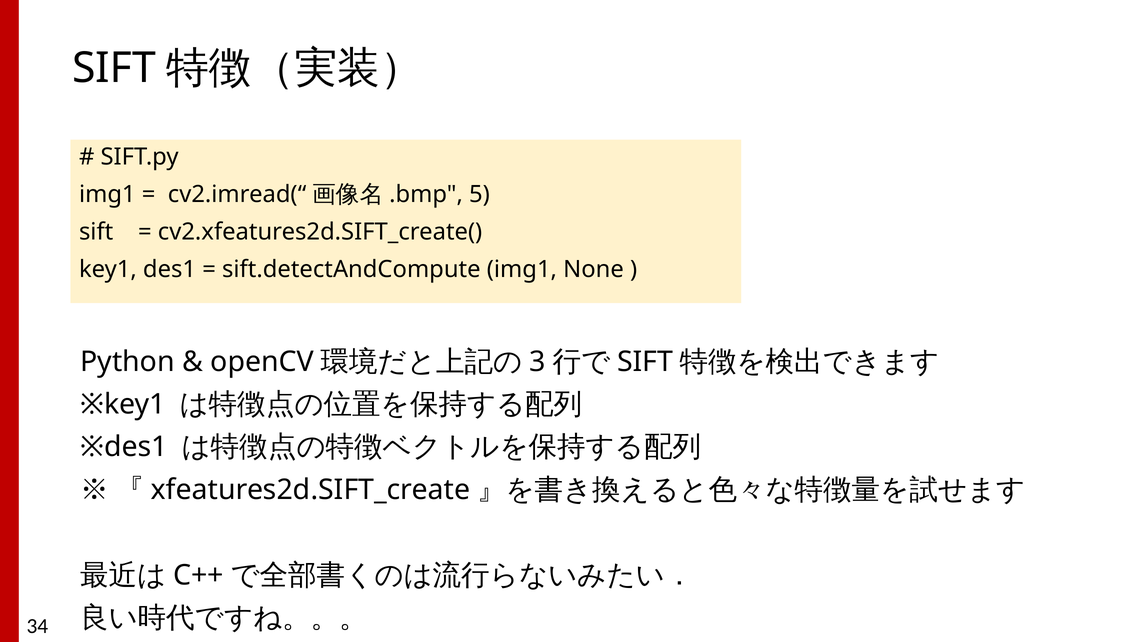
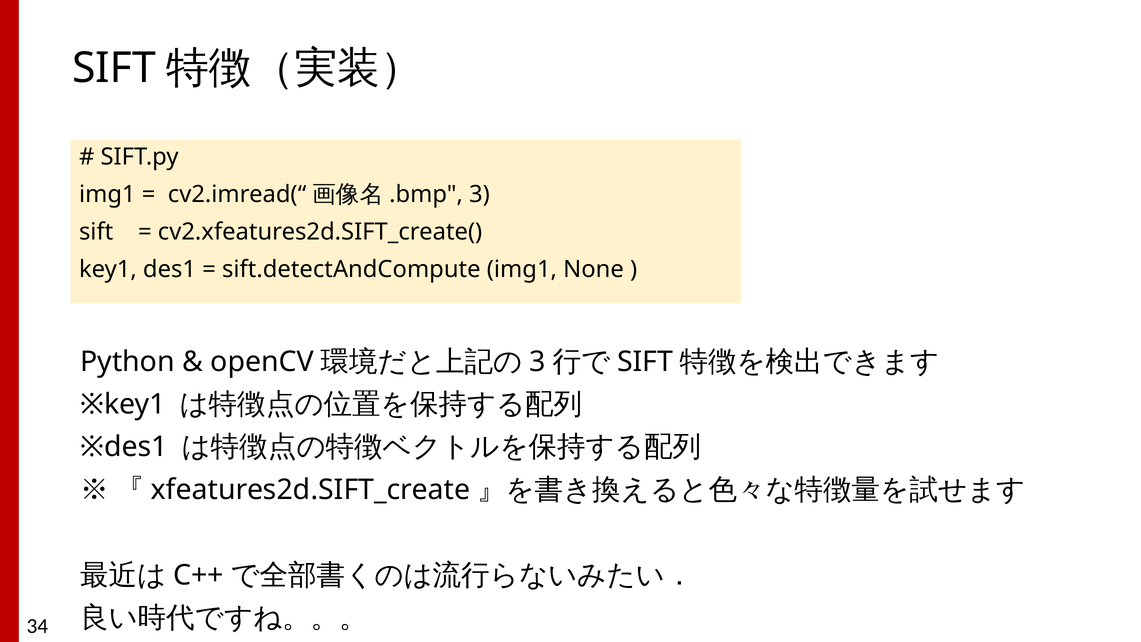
5: 5 -> 3 (479, 194)
